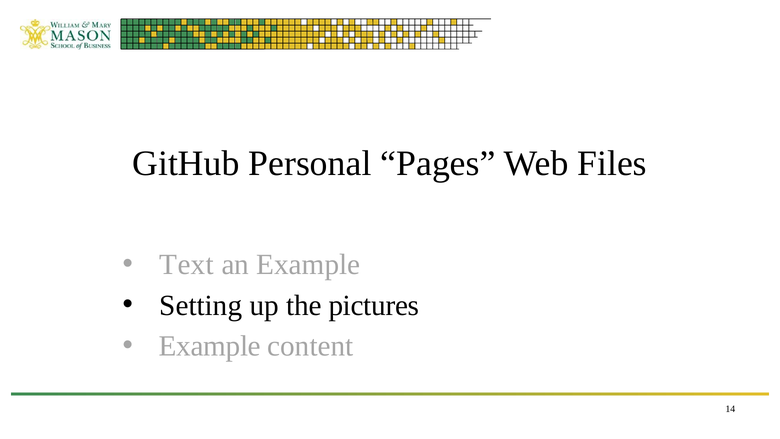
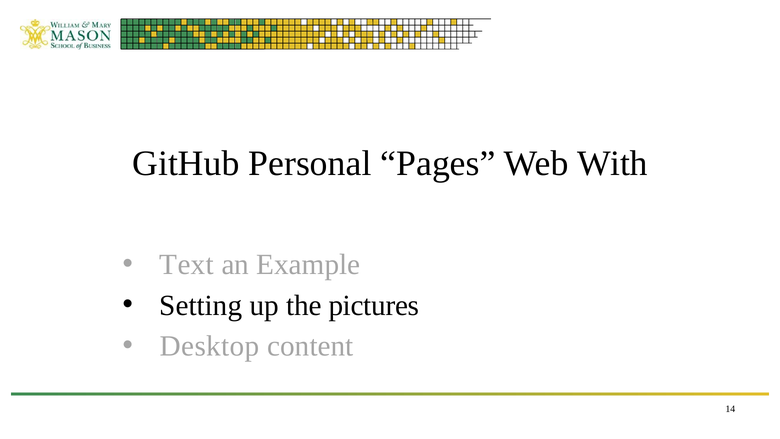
Files: Files -> With (612, 163)
Example: Example -> Desktop (210, 346)
